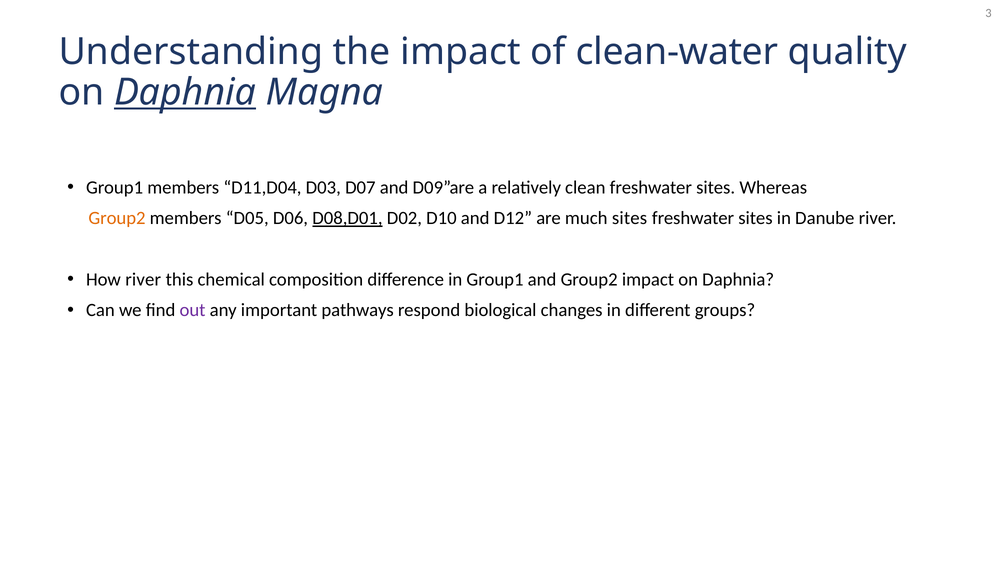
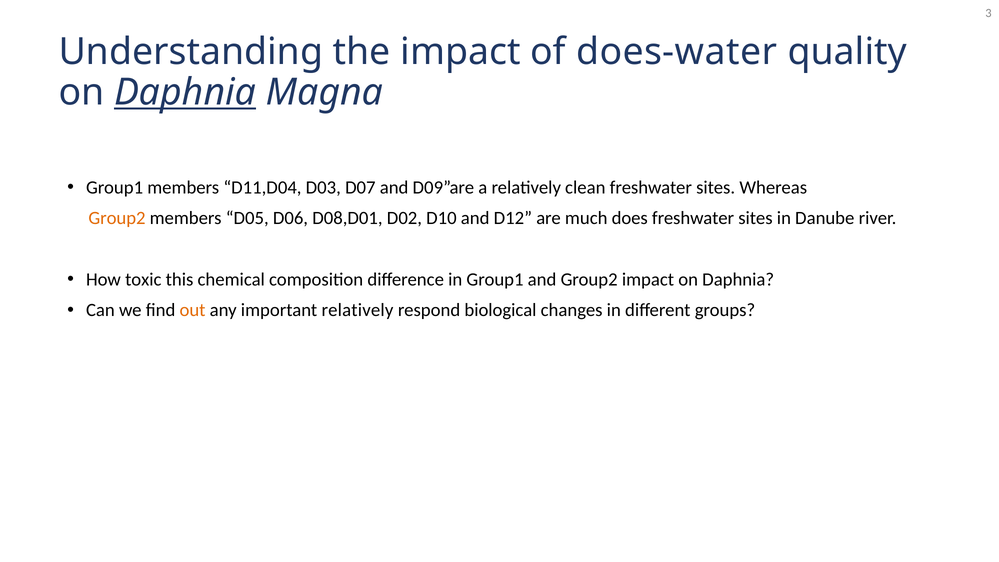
clean-water: clean-water -> does-water (677, 52)
D08,D01 underline: present -> none (347, 218)
much sites: sites -> does (630, 218)
How river: river -> toxic (143, 279)
out colour: purple -> orange (192, 310)
important pathways: pathways -> relatively (357, 310)
